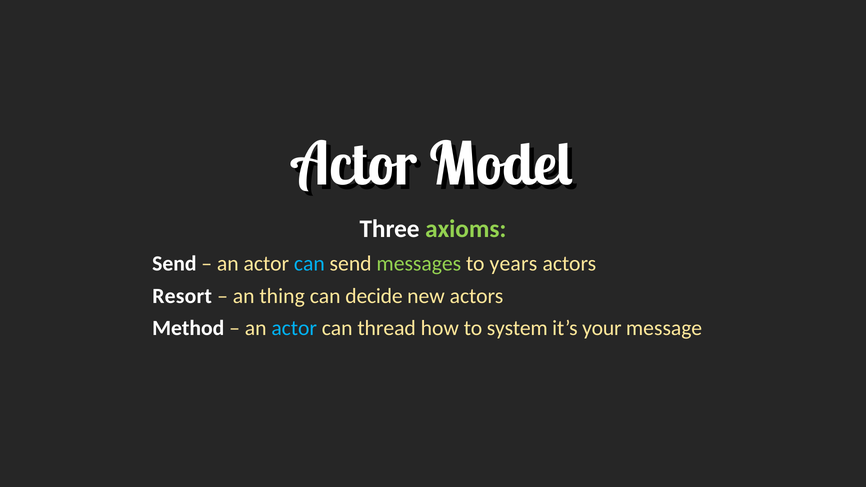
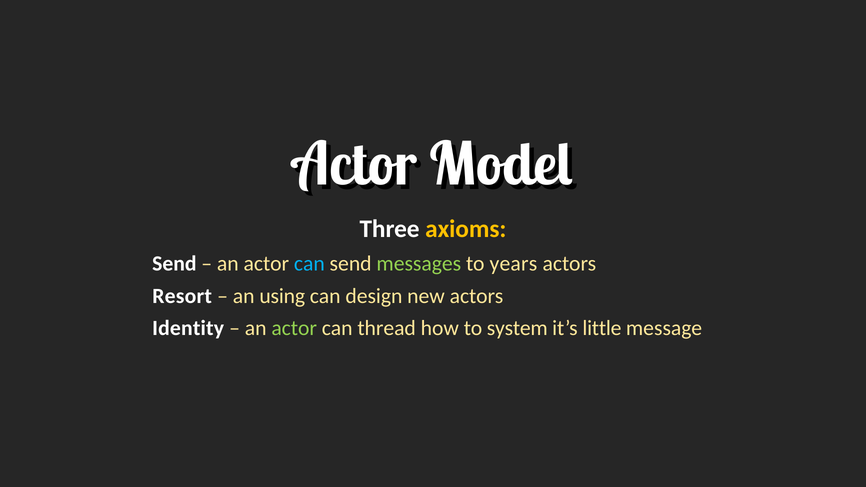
axioms colour: light green -> yellow (466, 229)
thing: thing -> using (282, 296)
decide: decide -> design (374, 296)
Method: Method -> Identity (188, 328)
actor colour: light blue -> light green (294, 328)
your: your -> little (602, 328)
